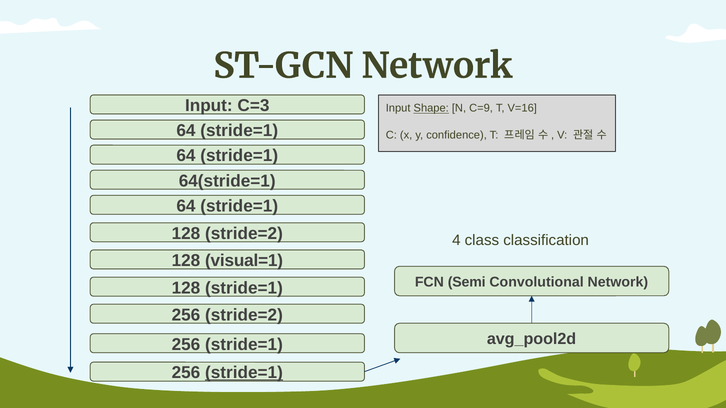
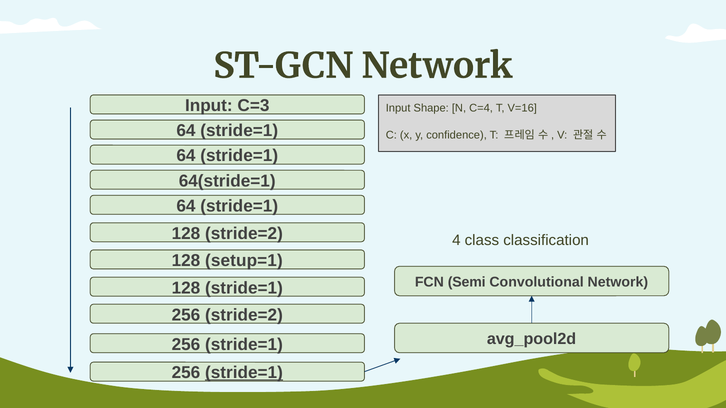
Shape underline: present -> none (431, 108)
C=9: C=9 -> C=4 (481, 108)
visual=1: visual=1 -> setup=1 (244, 261)
